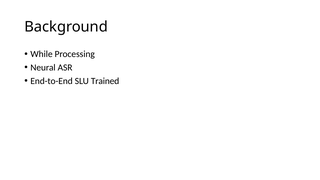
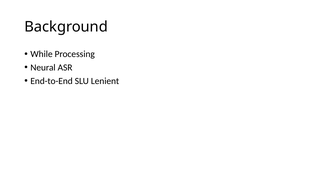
Trained: Trained -> Lenient (105, 81)
